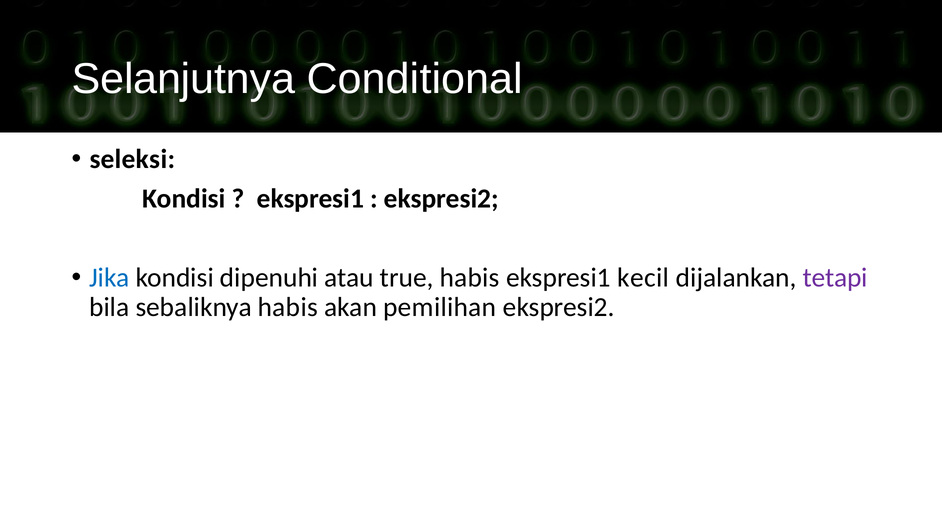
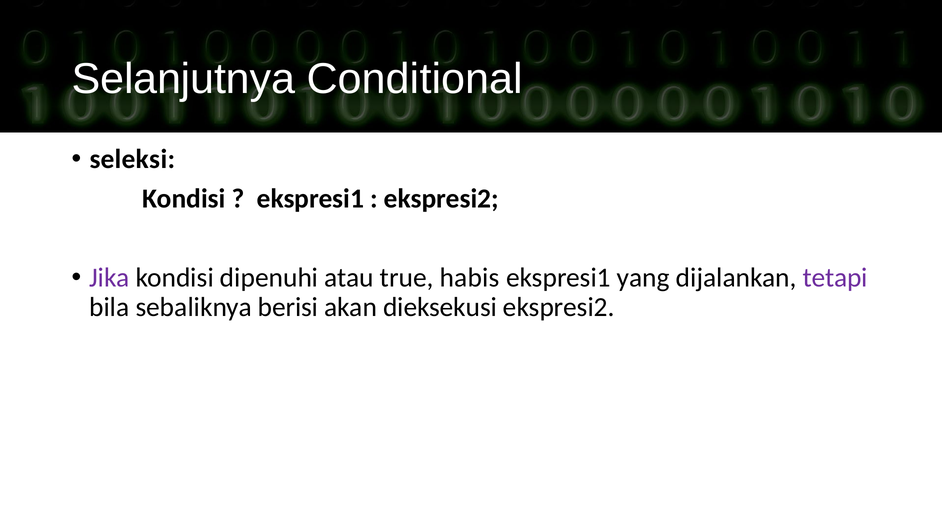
Jika colour: blue -> purple (109, 278)
kecil: kecil -> yang (643, 278)
sebaliknya habis: habis -> berisi (288, 307)
pemilihan: pemilihan -> dieksekusi (440, 307)
